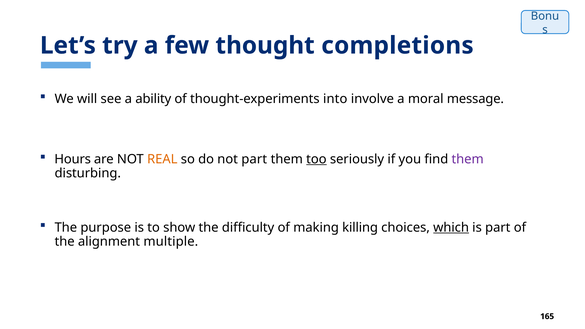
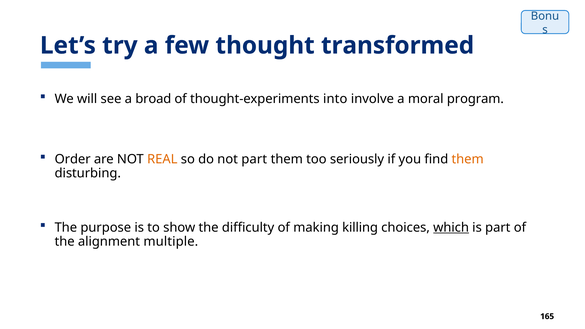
completions: completions -> transformed (398, 46)
ability: ability -> broad (153, 99)
message: message -> program (475, 99)
Hours: Hours -> Order (73, 159)
too underline: present -> none (316, 159)
them colour: purple -> orange (468, 159)
